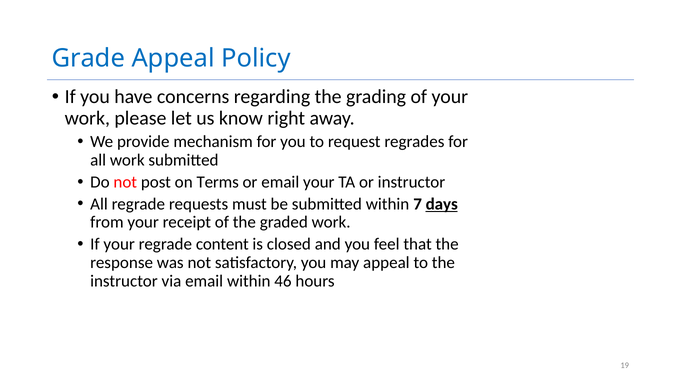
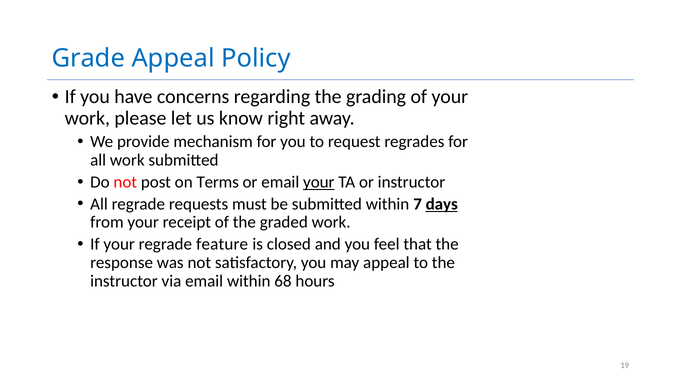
your underline: none -> present (319, 182)
content: content -> feature (222, 244)
46: 46 -> 68 (283, 281)
